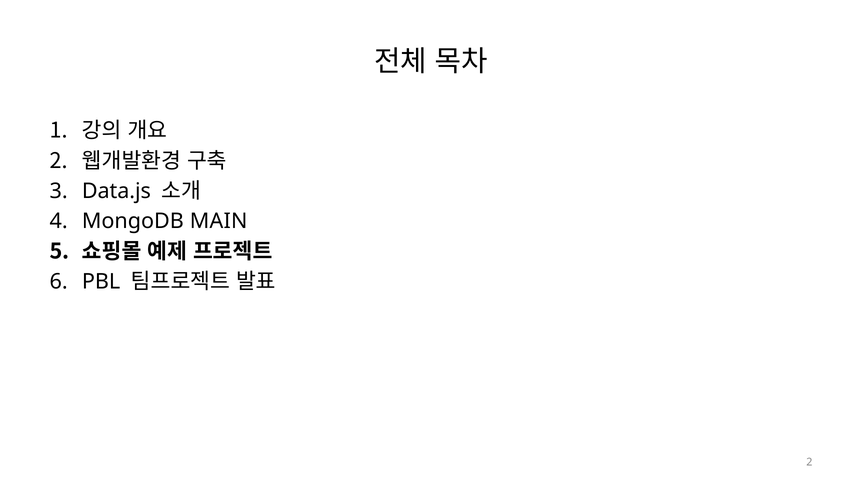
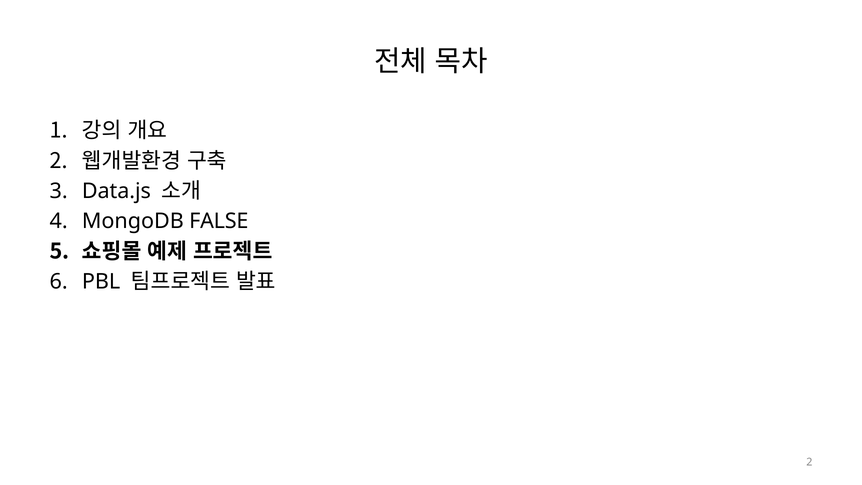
MAIN: MAIN -> FALSE (219, 221)
